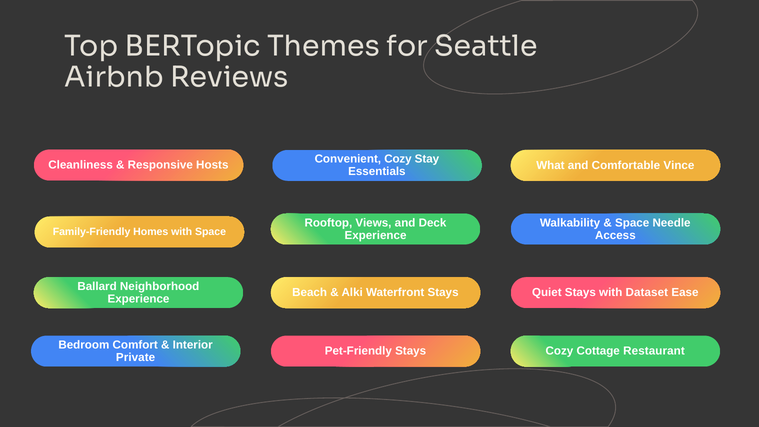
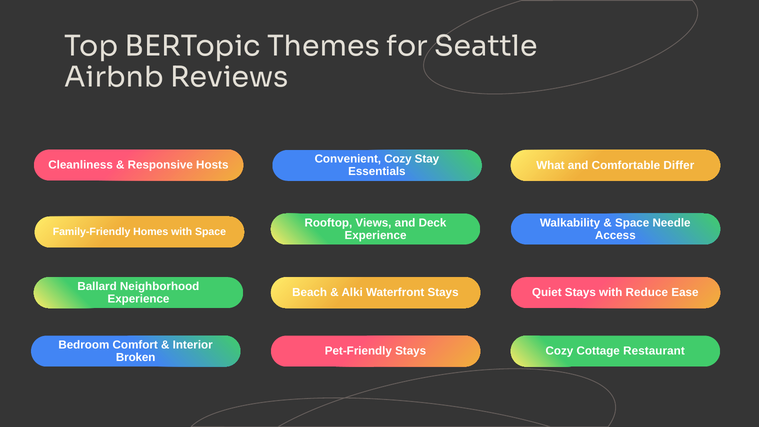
Vince: Vince -> Differ (679, 165)
Dataset: Dataset -> Reduce (647, 292)
Private: Private -> Broken (136, 357)
